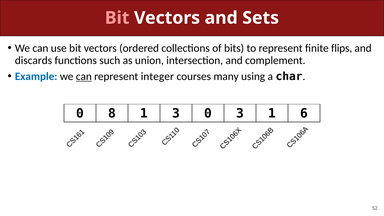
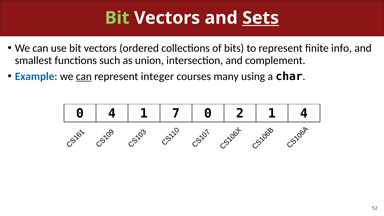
Bit colour: pink -> light green (117, 18)
Sets underline: none -> present (261, 18)
flips: flips -> info (342, 48)
discards: discards -> smallest (33, 60)
0 8: 8 -> 4 (112, 113)
1 3: 3 -> 7 (176, 113)
3: 3 -> 2 (240, 113)
6: 6 -> 4 (304, 113)
